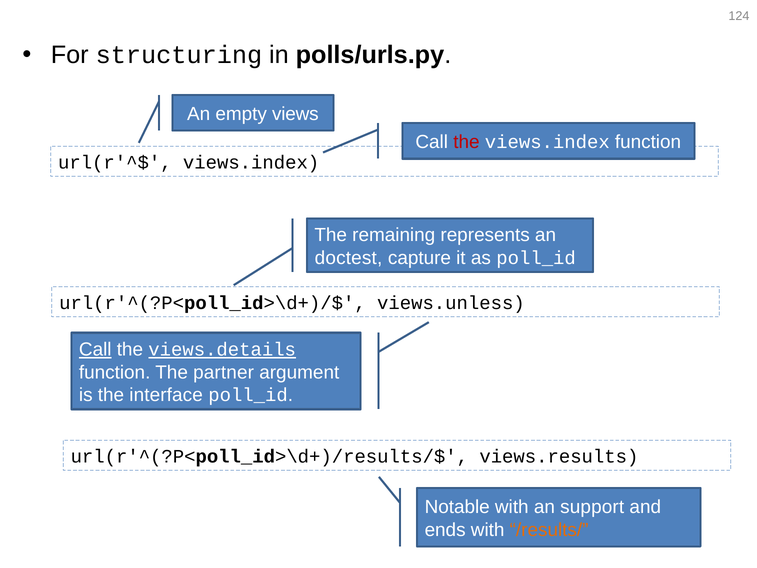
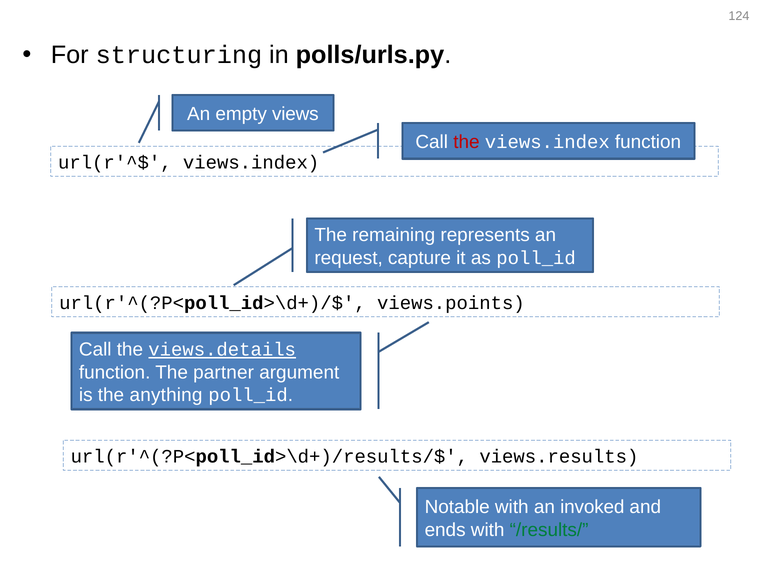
doctest: doctest -> request (349, 258)
views.unless: views.unless -> views.points (451, 303)
Call underline: present -> none (95, 349)
interface: interface -> anything (166, 395)
support: support -> invoked (592, 507)
/results/ colour: orange -> green (549, 530)
